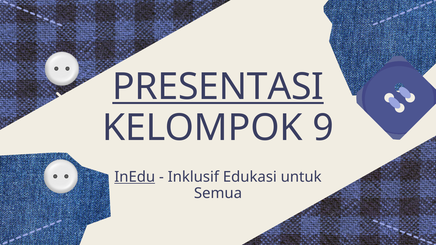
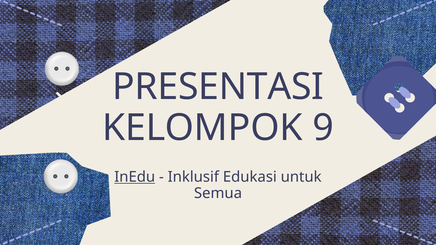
PRESENTASI underline: present -> none (218, 87)
